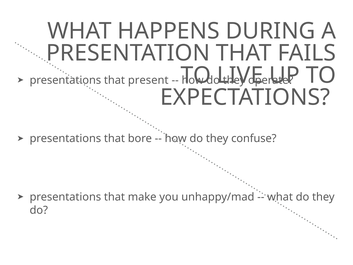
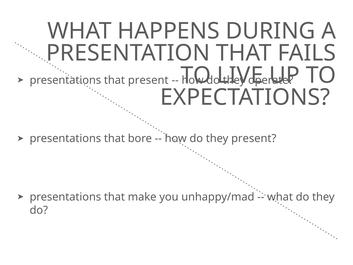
they confuse: confuse -> present (254, 138)
